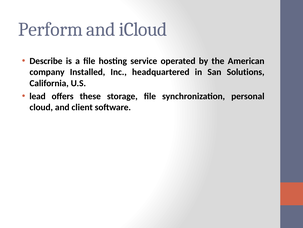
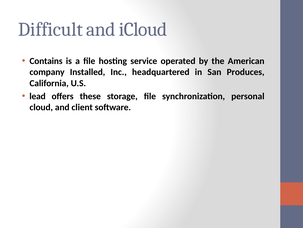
Perform: Perform -> Difficult (51, 29)
Describe: Describe -> Contains (46, 61)
Solutions: Solutions -> Produces (246, 72)
